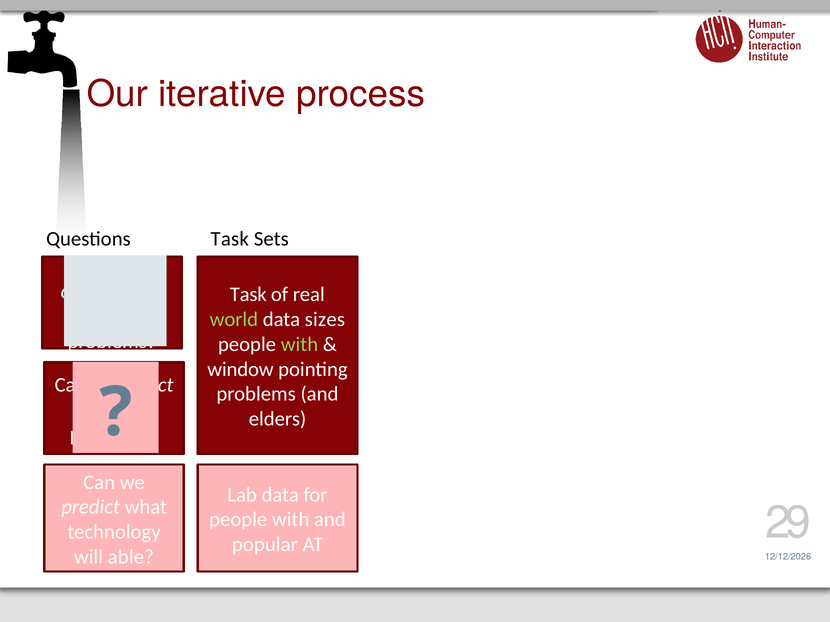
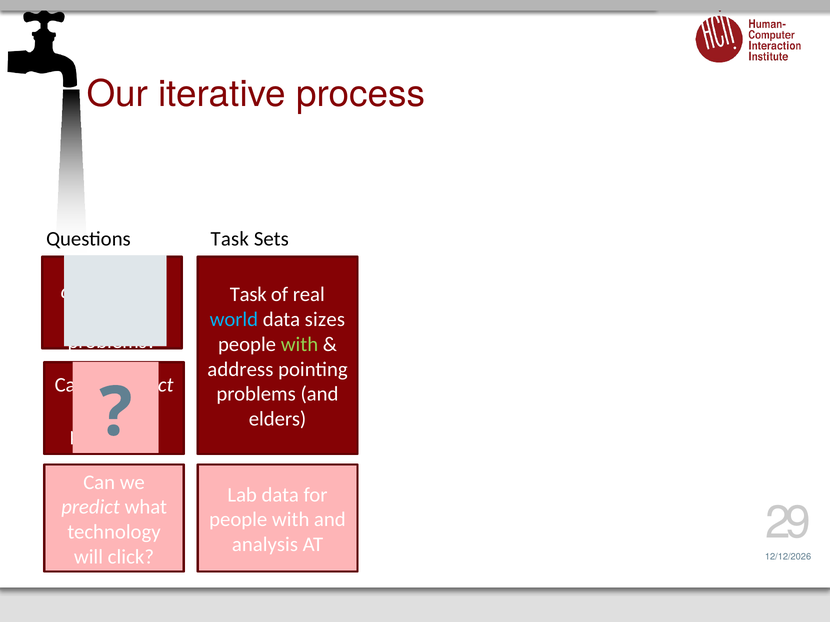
world colour: light green -> light blue (234, 320)
window: window -> address (240, 370)
popular: popular -> analysis (265, 545)
able: able -> click (131, 557)
